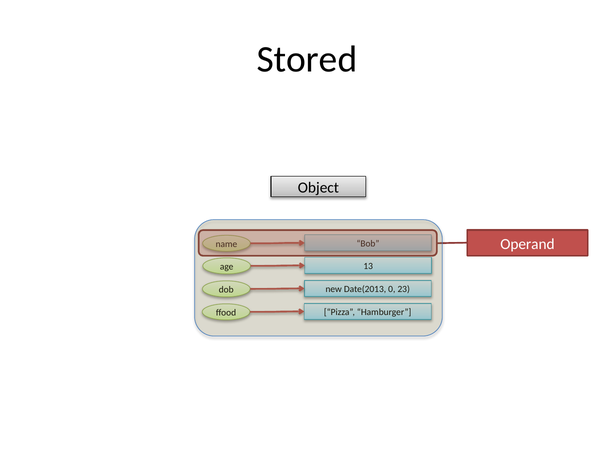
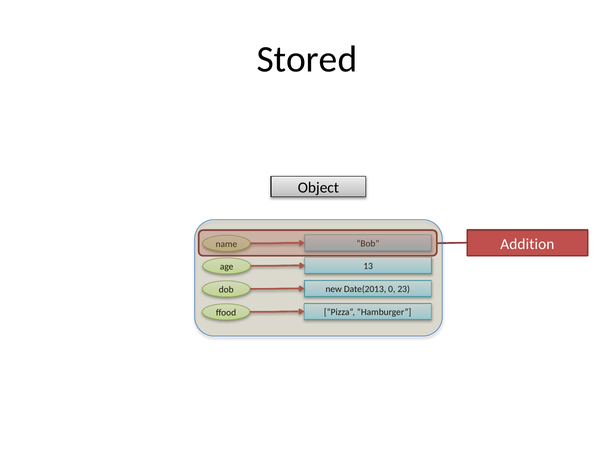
Operand: Operand -> Addition (527, 244)
